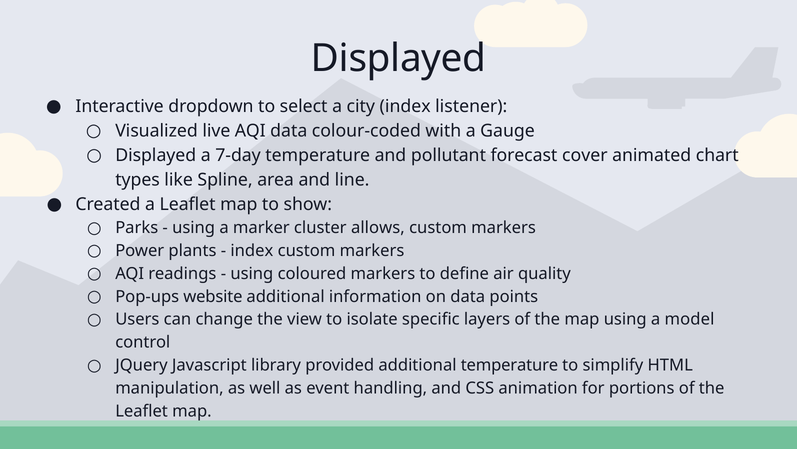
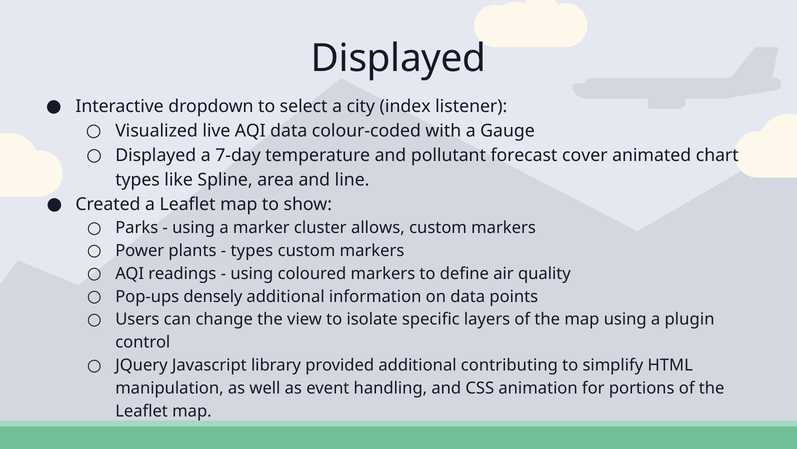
index: index -> types (252, 250)
website: website -> densely (213, 296)
model: model -> plugin (690, 319)
additional temperature: temperature -> contributing (509, 365)
